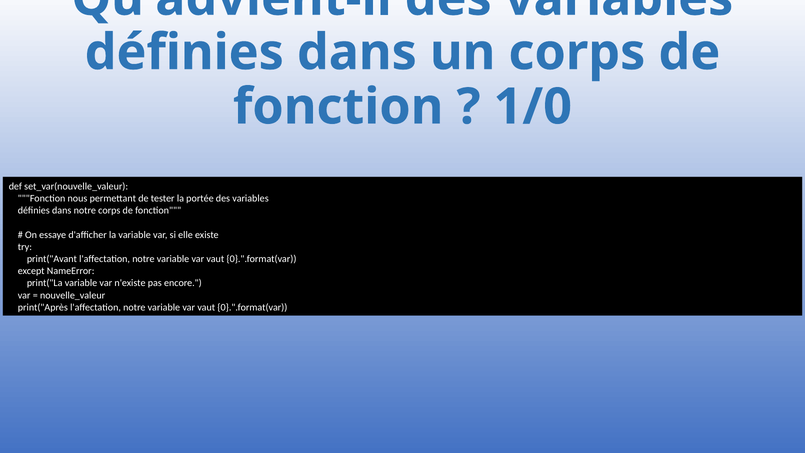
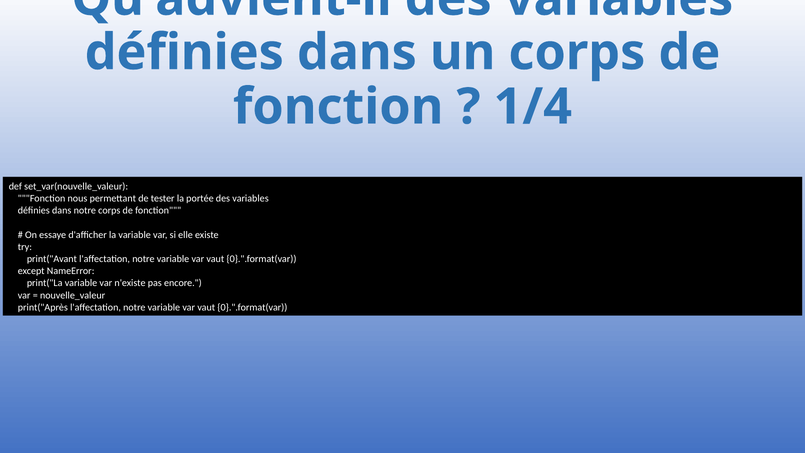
1/0: 1/0 -> 1/4 (533, 107)
